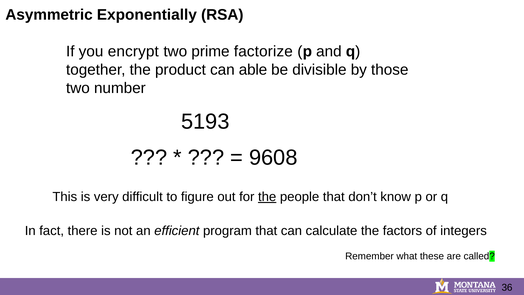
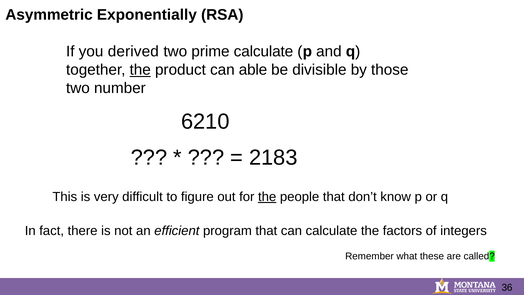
encrypt: encrypt -> derived (133, 51)
prime factorize: factorize -> calculate (263, 51)
the underline: none -> present (140, 70)
5193: 5193 -> 6210 (205, 121)
9608: 9608 -> 2183 (273, 157)
